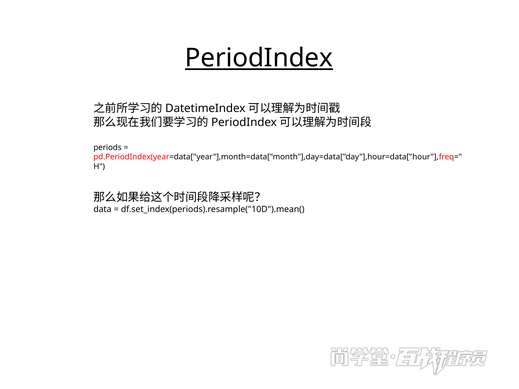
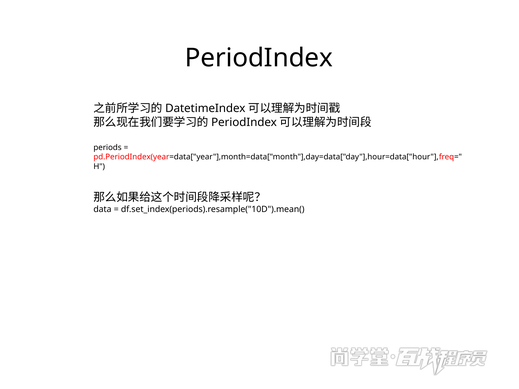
PeriodIndex underline: present -> none (259, 58)
